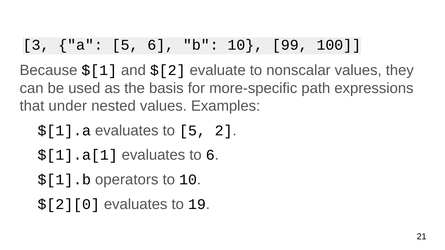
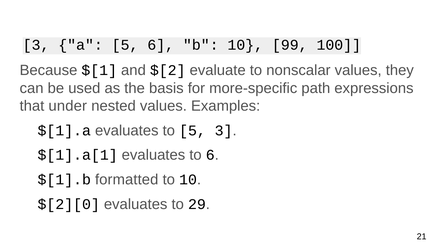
5 2: 2 -> 3 (224, 131)
operators: operators -> formatted (127, 180)
19: 19 -> 29 (197, 204)
